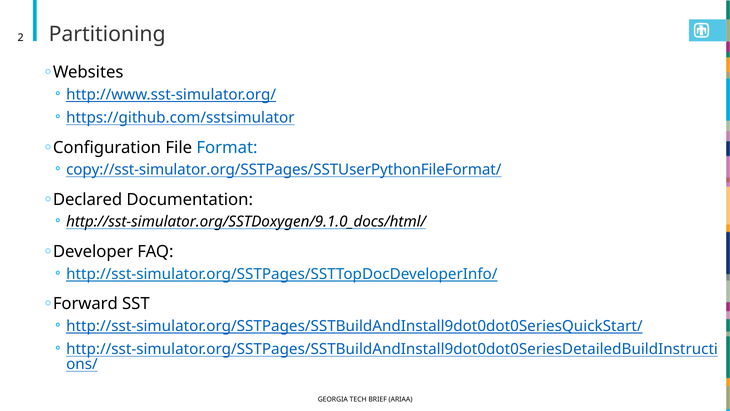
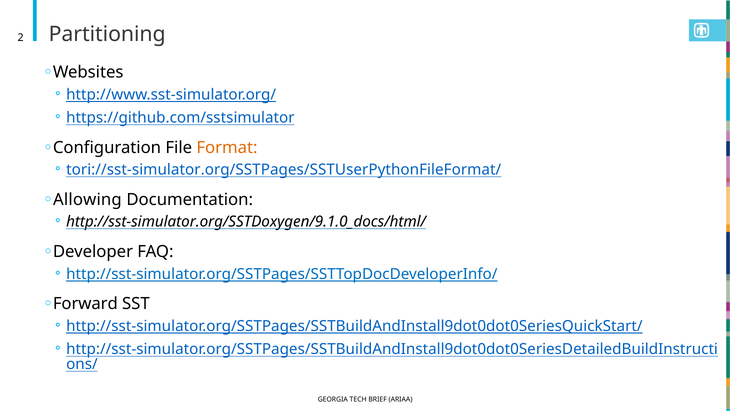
Format colour: blue -> orange (227, 148)
copy://sst-simulator.org/SSTPages/SSTUserPythonFileFormat/: copy://sst-simulator.org/SSTPages/SSTUserPythonFileFormat/ -> tori://sst-simulator.org/SSTPages/SSTUserPythonFileFormat/ (284, 170)
Declared: Declared -> Allowing (87, 200)
